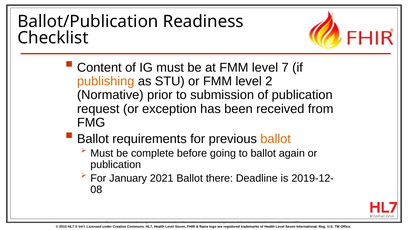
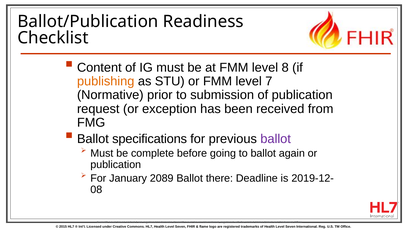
7: 7 -> 8 (285, 67)
2: 2 -> 7 (269, 81)
requirements: requirements -> specifications (150, 139)
ballot colour: orange -> purple (276, 139)
2021: 2021 -> 2089 (162, 178)
